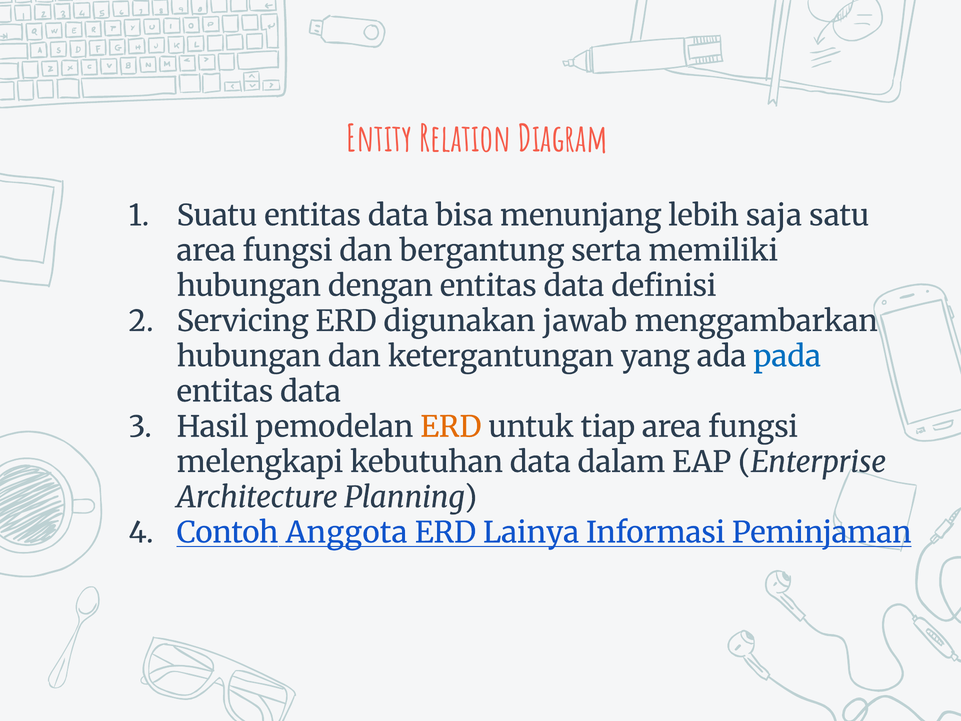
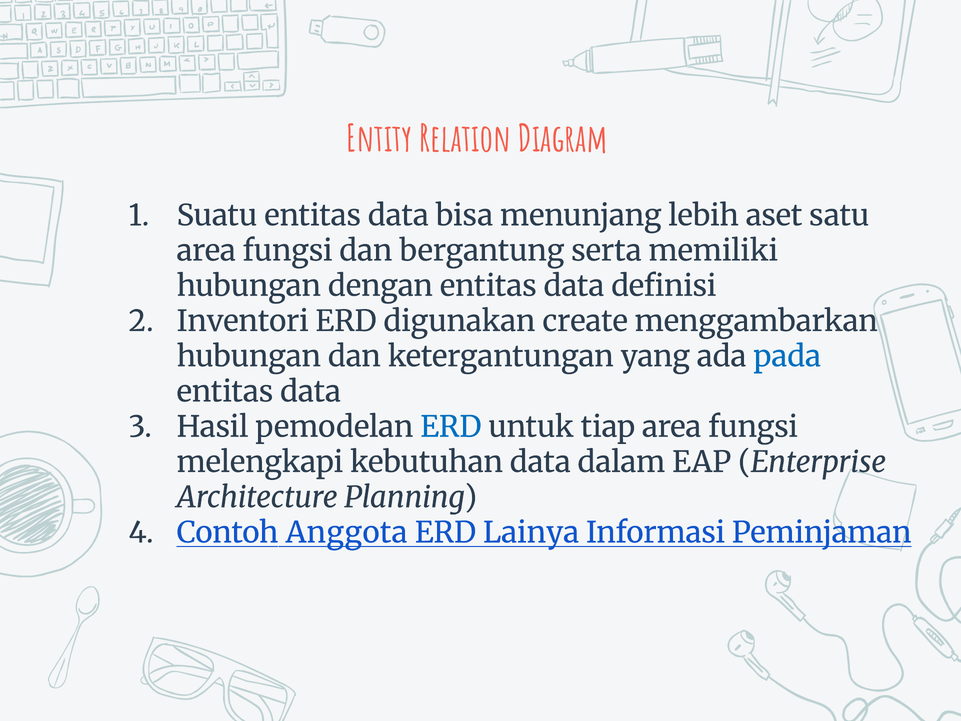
saja: saja -> aset (774, 216)
Servicing: Servicing -> Inventori (243, 321)
jawab: jawab -> create (585, 321)
ERD colour: orange -> blue (451, 427)
